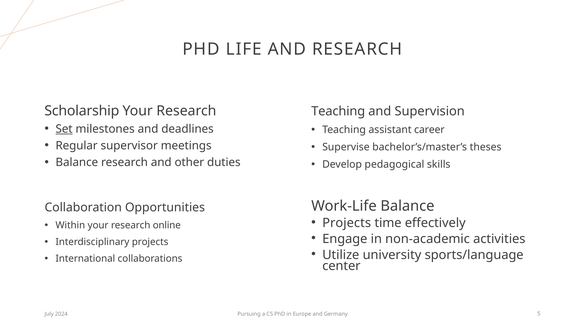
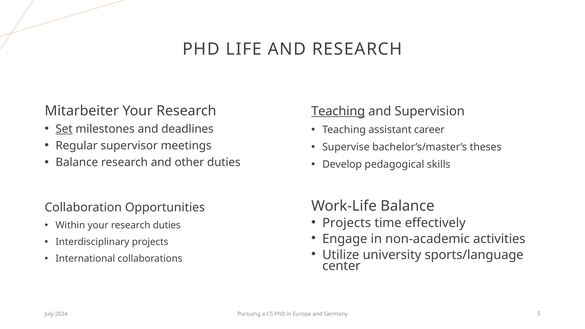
Scholarship: Scholarship -> Mitarbeiter (82, 111)
Teaching underline: none -> present (338, 111)
research online: online -> duties (167, 225)
